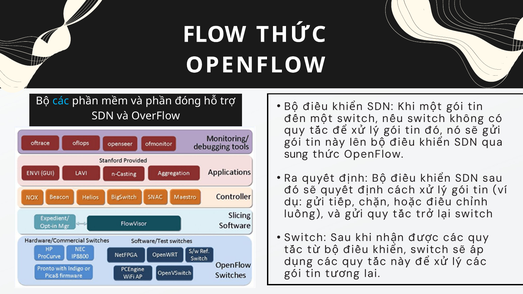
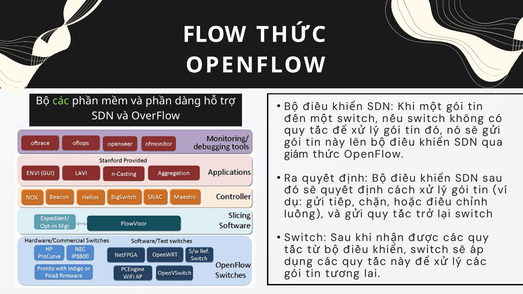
các colour: light blue -> light green (61, 101)
đóng: đóng -> dàng (188, 101)
sung: sung -> giám (296, 154)
